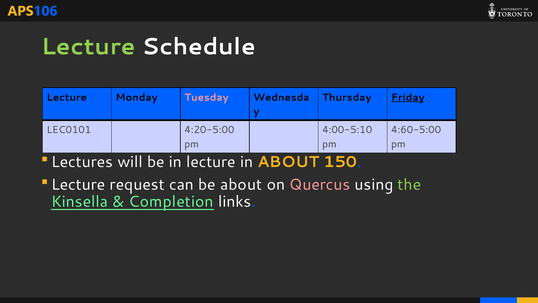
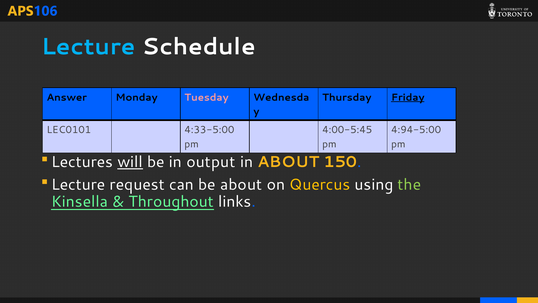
Lecture colour: light green -> light blue (88, 47)
Lecture: Lecture -> Answer (67, 97)
4:20-5:00: 4:20-5:00 -> 4:33-5:00 (209, 130)
4:00-5:10: 4:00-5:10 -> 4:00-5:45 (347, 130)
4:60-5:00: 4:60-5:00 -> 4:94-5:00 (416, 130)
will underline: none -> present (130, 162)
in lecture: lecture -> output (211, 162)
Quercus colour: pink -> yellow (320, 184)
Completion: Completion -> Throughout (171, 201)
